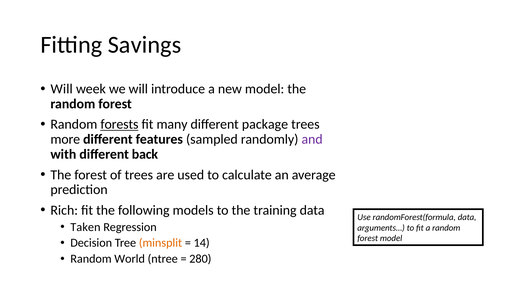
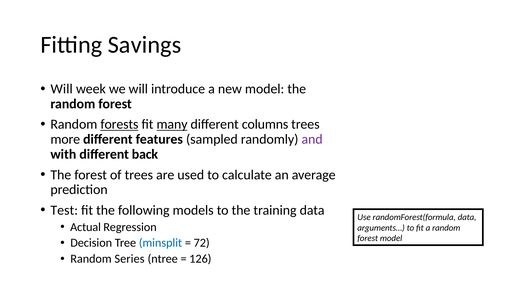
many underline: none -> present (172, 124)
package: package -> columns (265, 124)
Rich: Rich -> Test (64, 210)
Taken: Taken -> Actual (86, 227)
minsplit colour: orange -> blue (160, 243)
14: 14 -> 72 (202, 243)
World: World -> Series (130, 259)
280: 280 -> 126 (200, 259)
